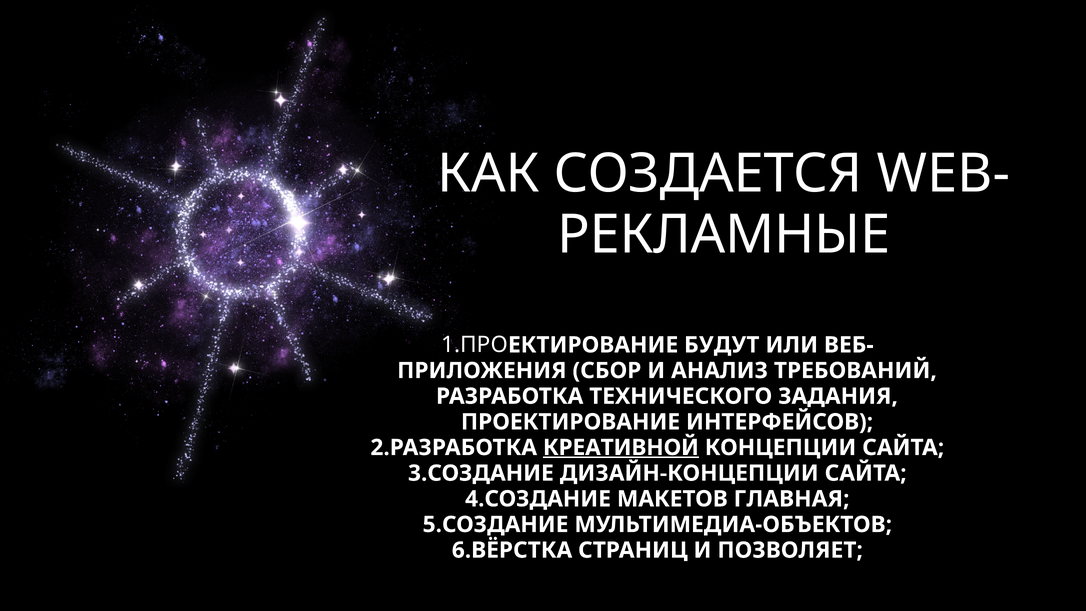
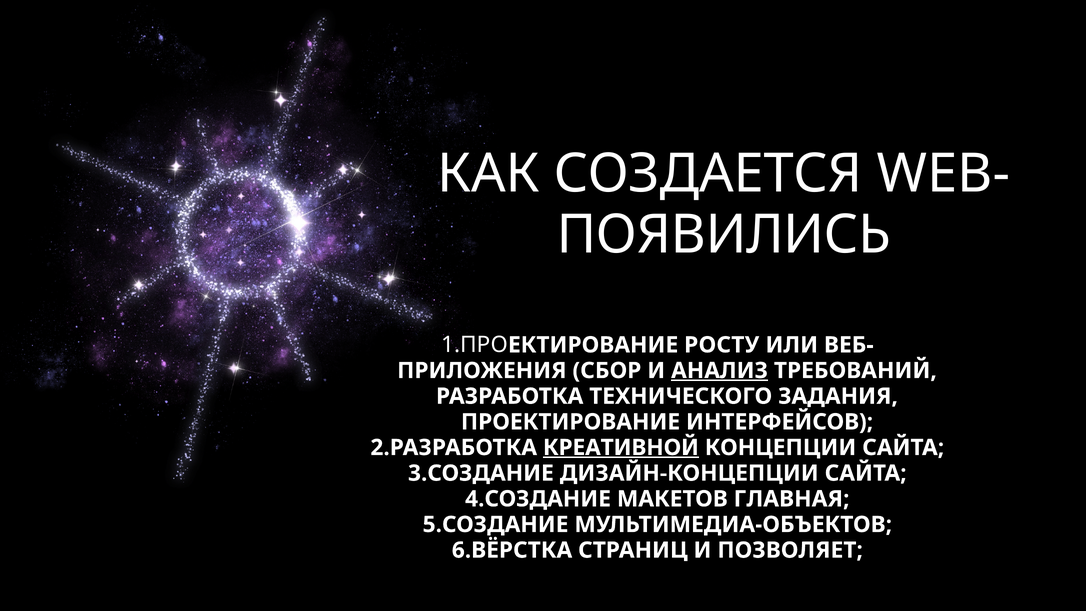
РЕКЛАМНЫЕ: РЕКЛАМНЫЕ -> ПОЯВИЛИСЬ (724, 235)
БУДУТ: БУДУТ -> РОСТУ (722, 345)
АНАЛИЗ underline: none -> present (720, 371)
